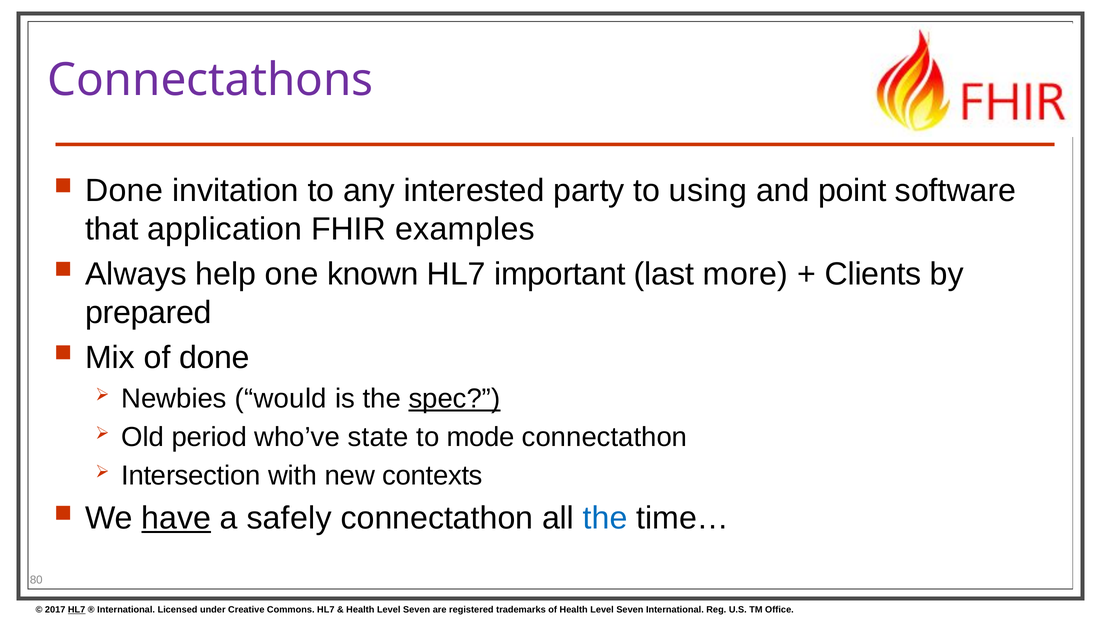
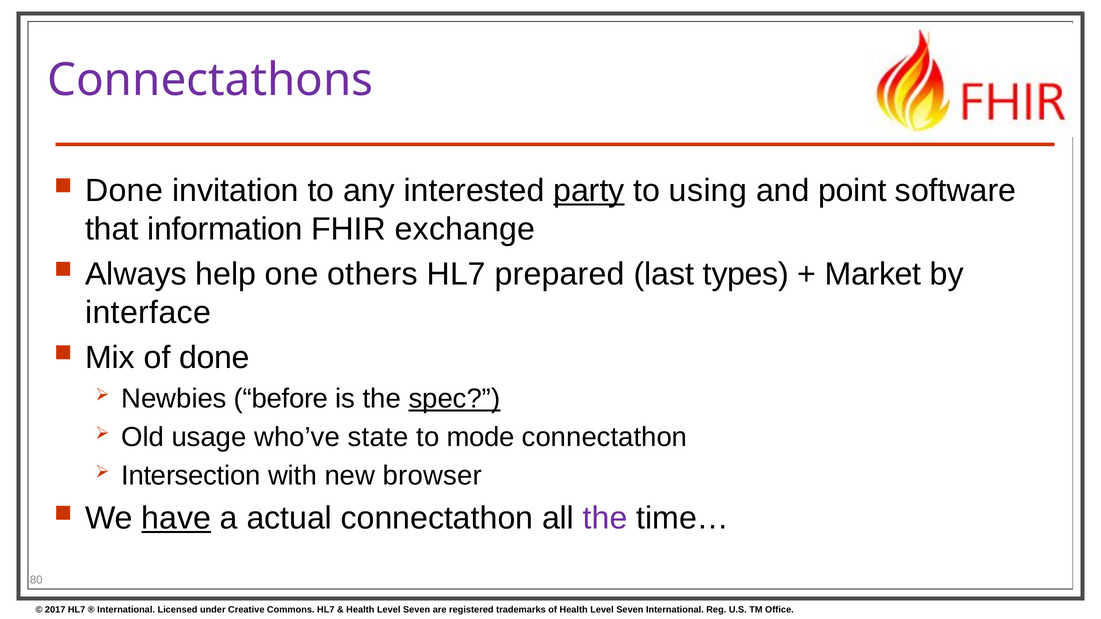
party underline: none -> present (589, 191)
application: application -> information (225, 229)
examples: examples -> exchange (465, 229)
known: known -> others (373, 274)
important: important -> prepared (560, 274)
more: more -> types (746, 274)
Clients: Clients -> Market (873, 274)
prepared: prepared -> interface (148, 313)
would: would -> before (281, 399)
period: period -> usage (209, 437)
contexts: contexts -> browser (432, 476)
safely: safely -> actual (289, 518)
the colour: blue -> purple (605, 518)
HL7 underline: present -> none (77, 610)
